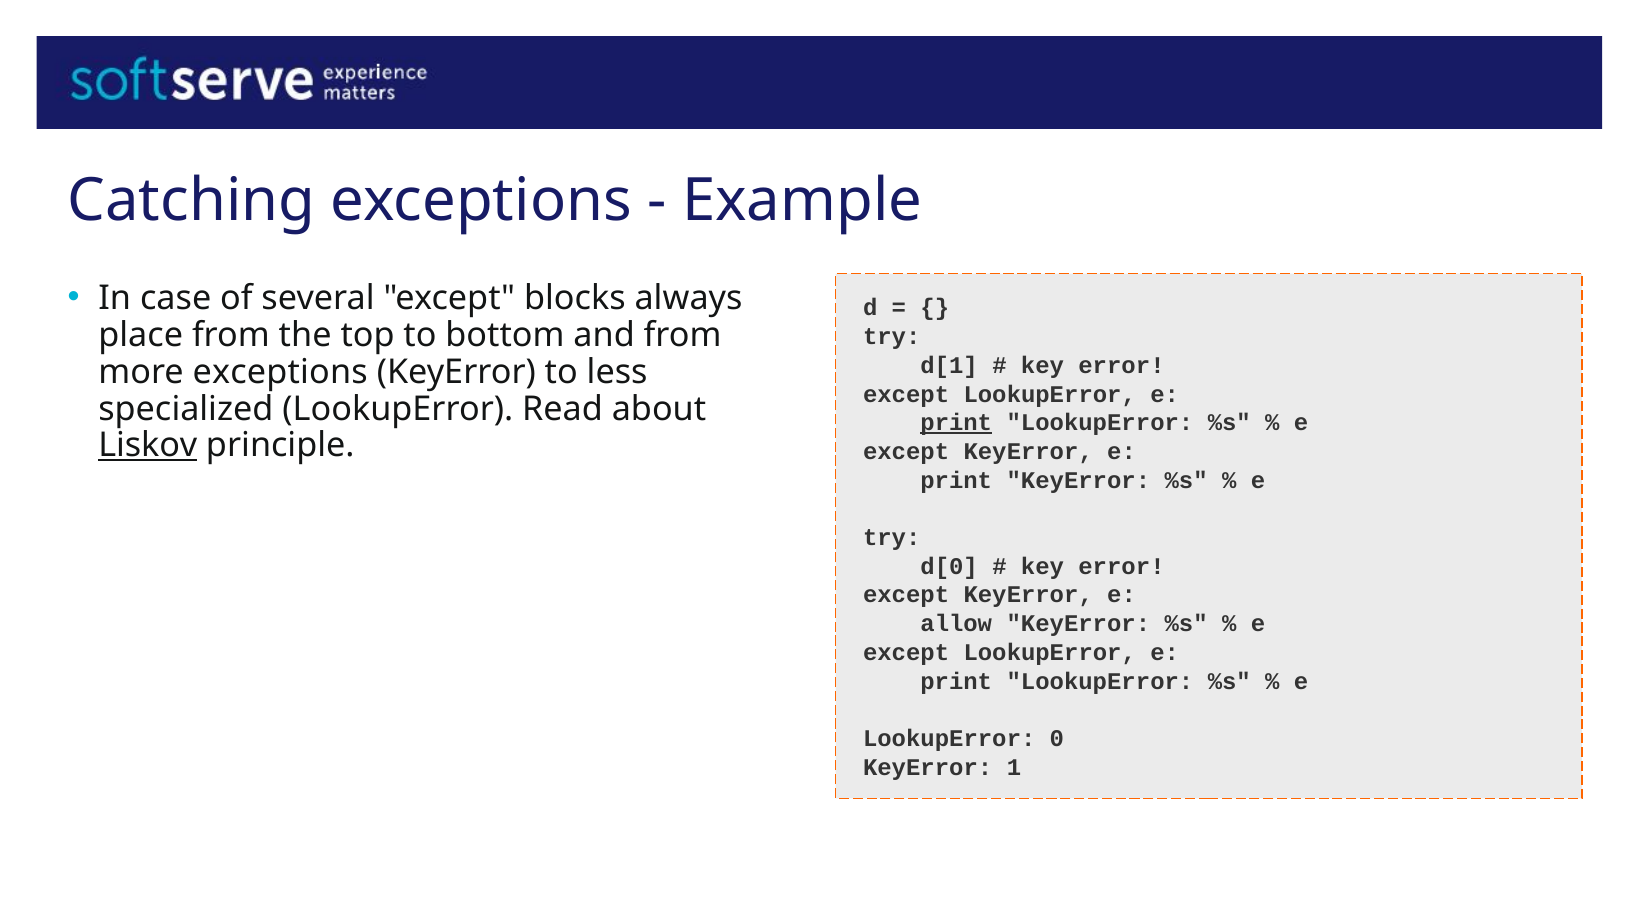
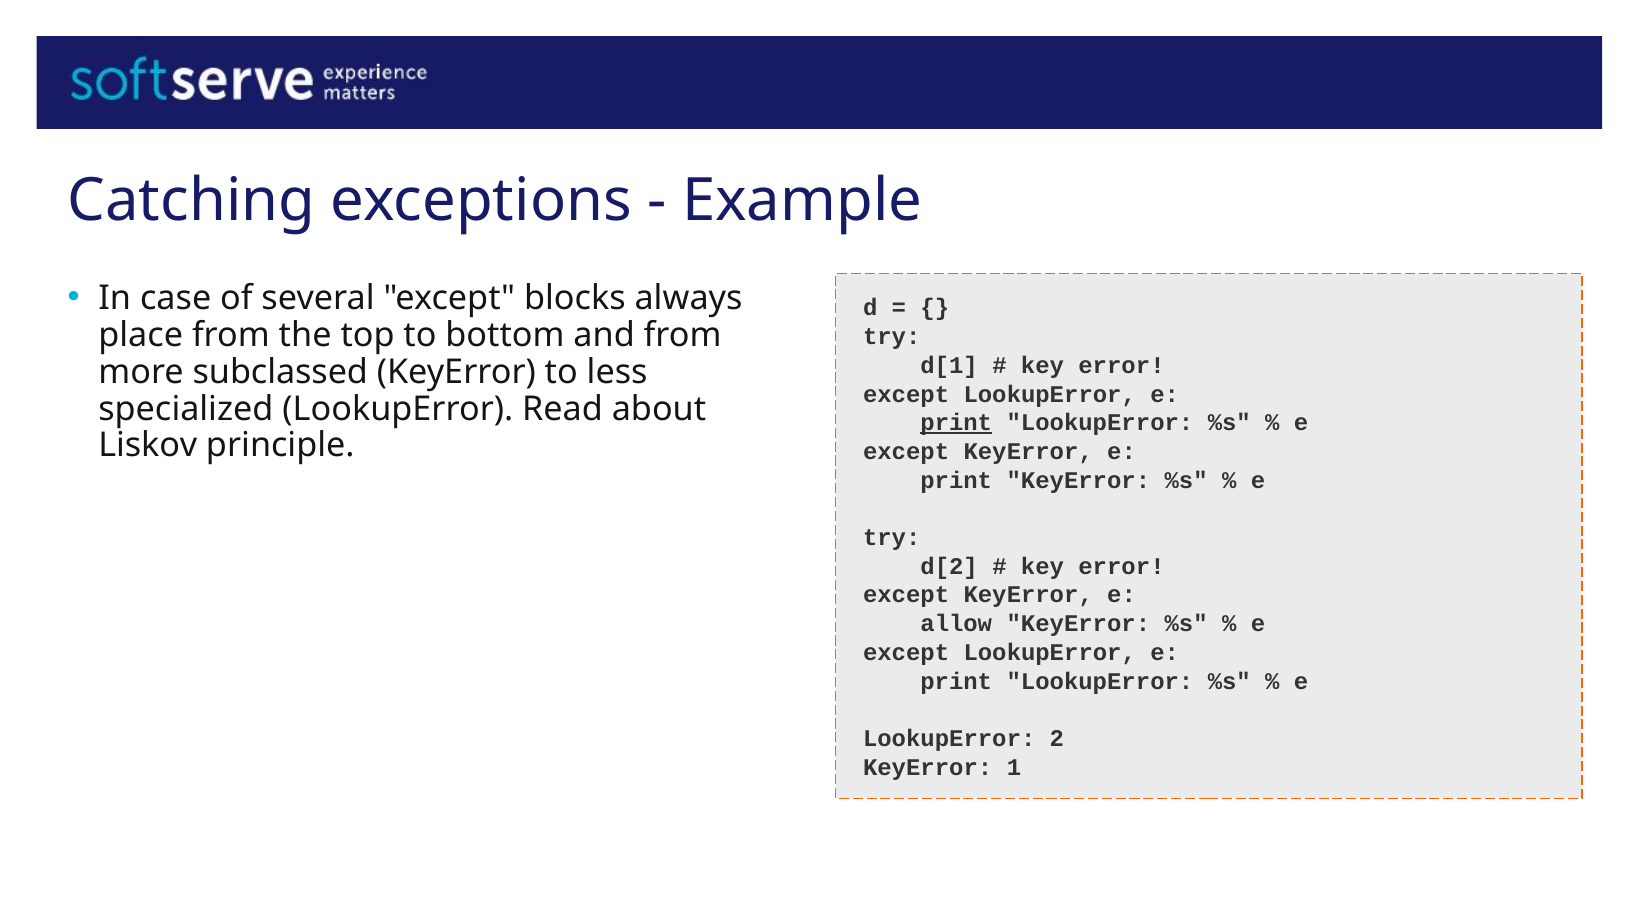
more exceptions: exceptions -> subclassed (280, 372)
Liskov underline: present -> none (148, 446)
d[0: d[0 -> d[2 (949, 566)
0: 0 -> 2 (1057, 738)
